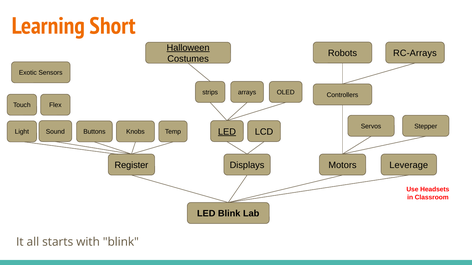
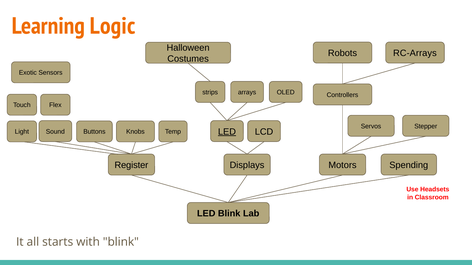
Short: Short -> Logic (113, 26)
Halloween underline: present -> none (188, 48)
Leverage: Leverage -> Spending (409, 165)
